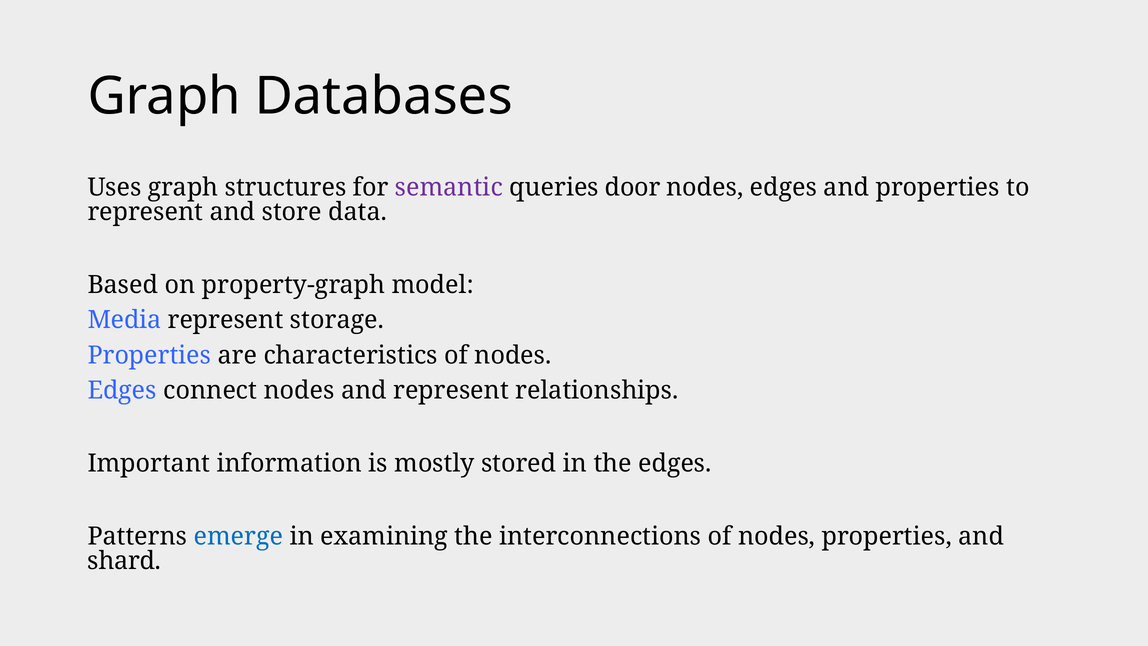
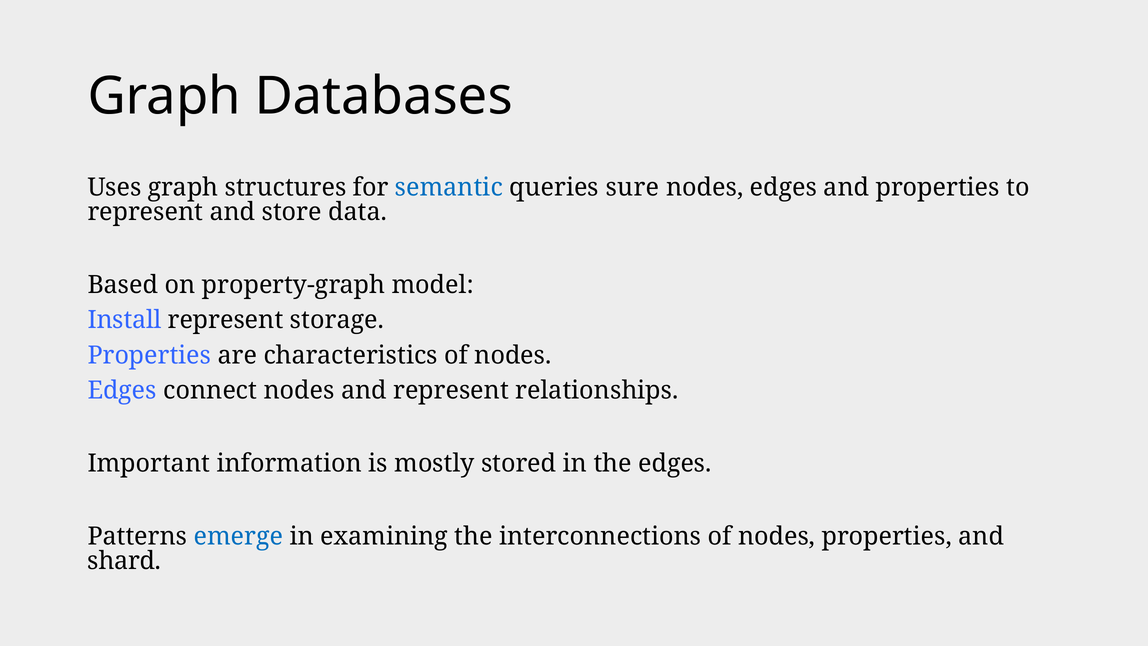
semantic colour: purple -> blue (449, 187)
door: door -> sure (632, 187)
Media: Media -> Install (124, 320)
